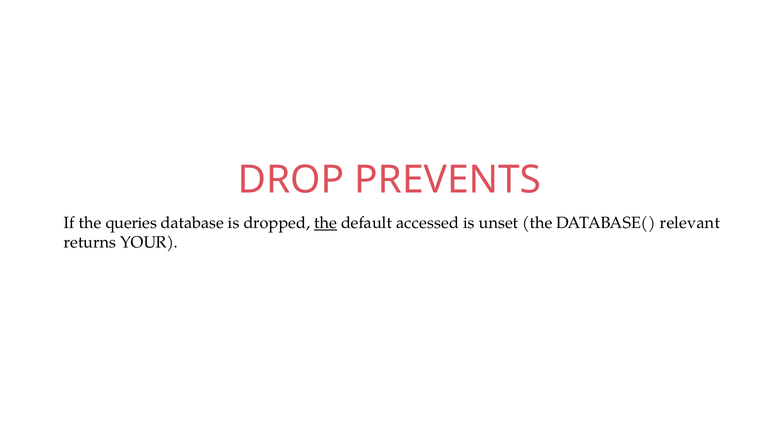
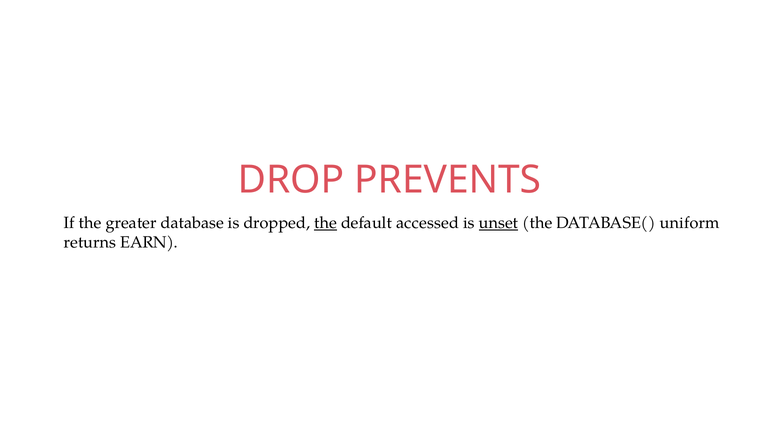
queries: queries -> greater (131, 223)
unset underline: none -> present (498, 223)
relevant: relevant -> uniform (690, 223)
YOUR: YOUR -> EARN (149, 243)
